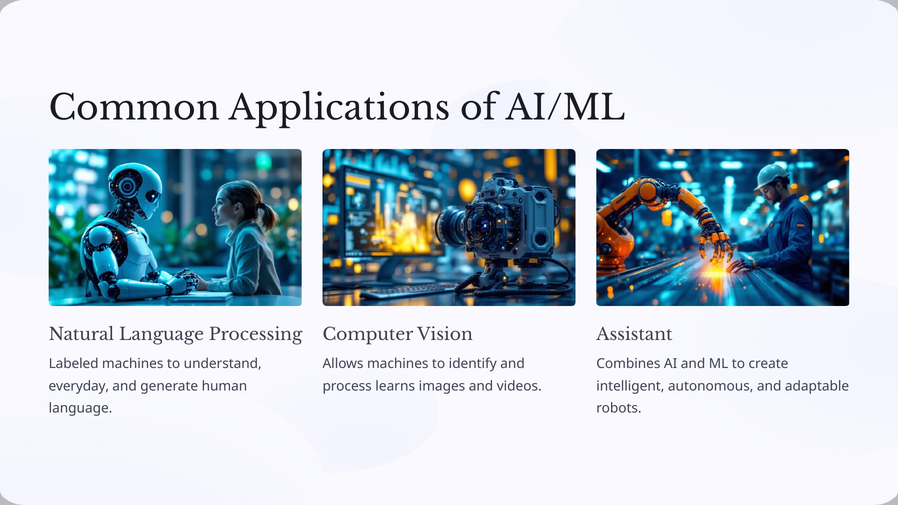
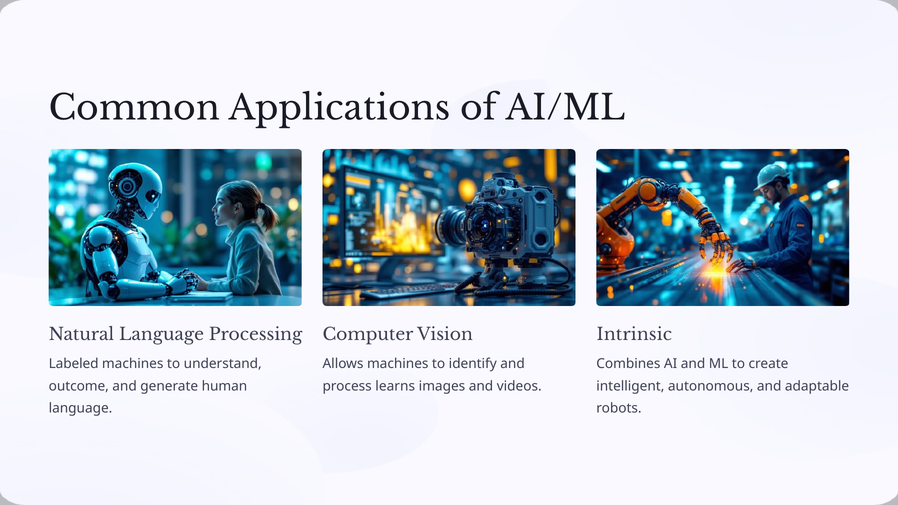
Assistant: Assistant -> Intrinsic (634, 335)
everyday: everyday -> outcome (79, 386)
